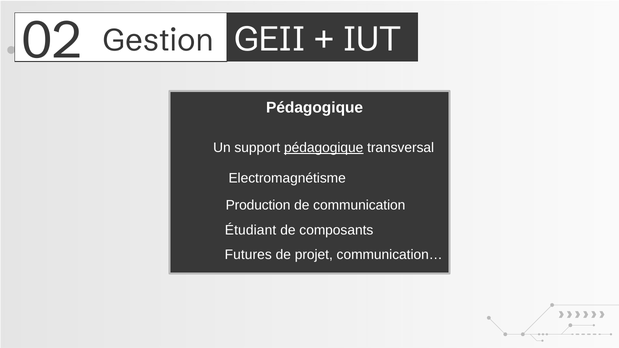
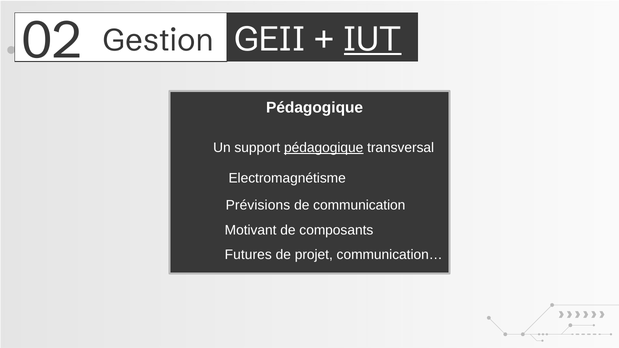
IUT underline: none -> present (373, 39)
Production: Production -> Prévisions (258, 205)
Étudiant: Étudiant -> Motivant (251, 230)
